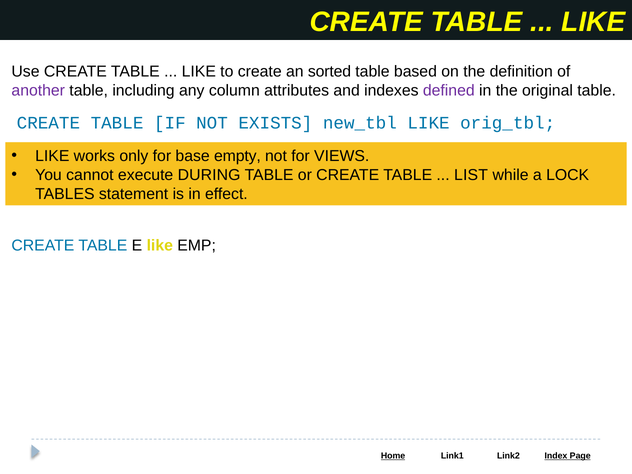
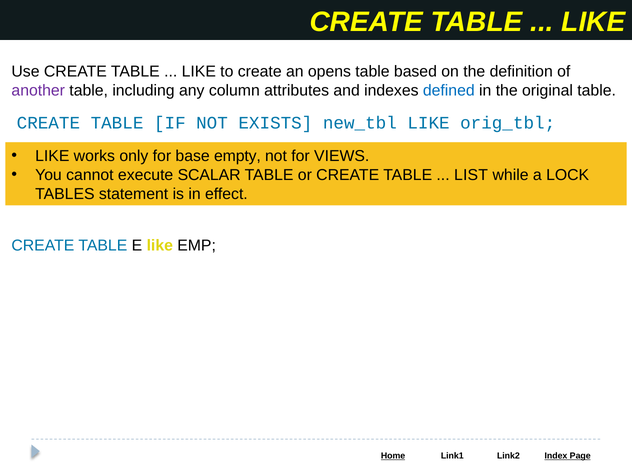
sorted: sorted -> opens (329, 72)
defined colour: purple -> blue (449, 91)
DURING: DURING -> SCALAR (209, 175)
